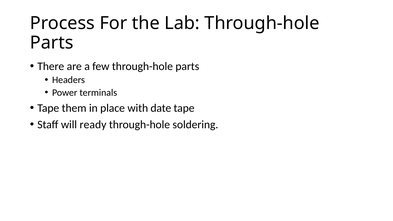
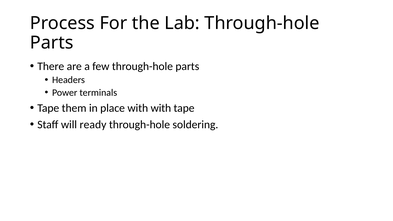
with date: date -> with (161, 108)
